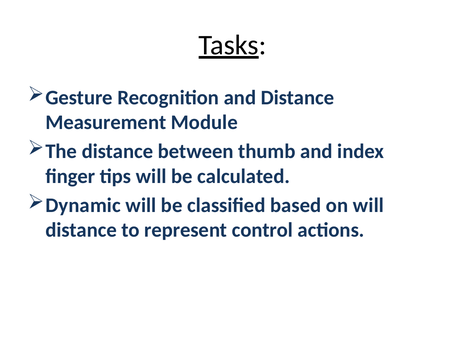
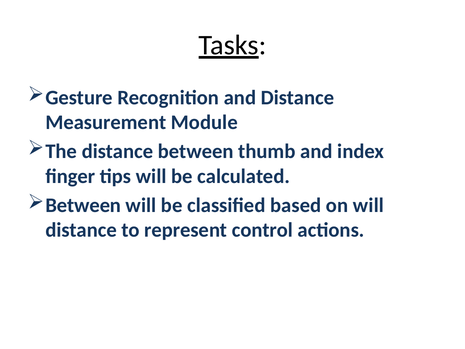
Dynamic: Dynamic -> Between (83, 205)
